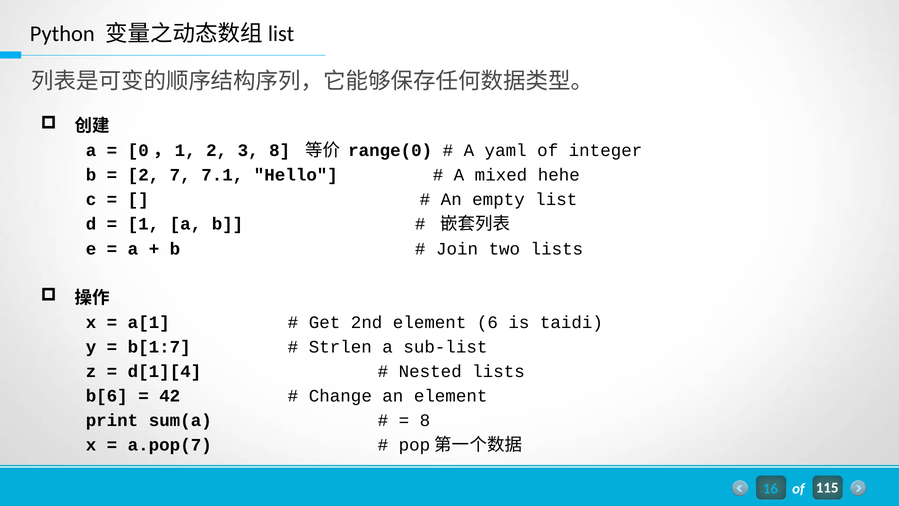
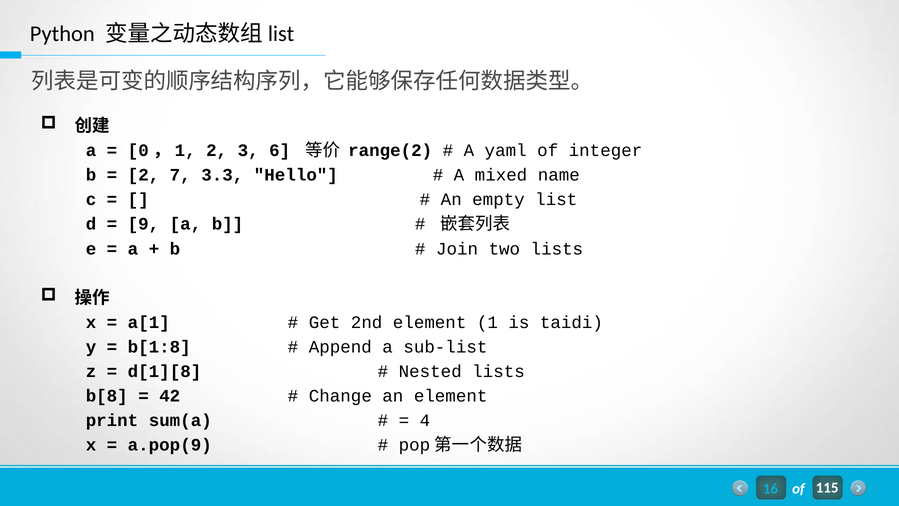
3 8: 8 -> 6 (280, 150)
range(0: range(0 -> range(2 (390, 150)
7.1: 7.1 -> 3.3 (222, 175)
hehe: hehe -> name (559, 175)
1: 1 -> 9 (143, 224)
6: 6 -> 1 (487, 322)
b[1:7: b[1:7 -> b[1:8 (159, 347)
Strlen: Strlen -> Append (340, 347)
d[1][4: d[1][4 -> d[1][8 (164, 371)
b[6: b[6 -> b[8 (107, 396)
8: 8 -> 4 (425, 420)
a.pop(7: a.pop(7 -> a.pop(9 (170, 445)
